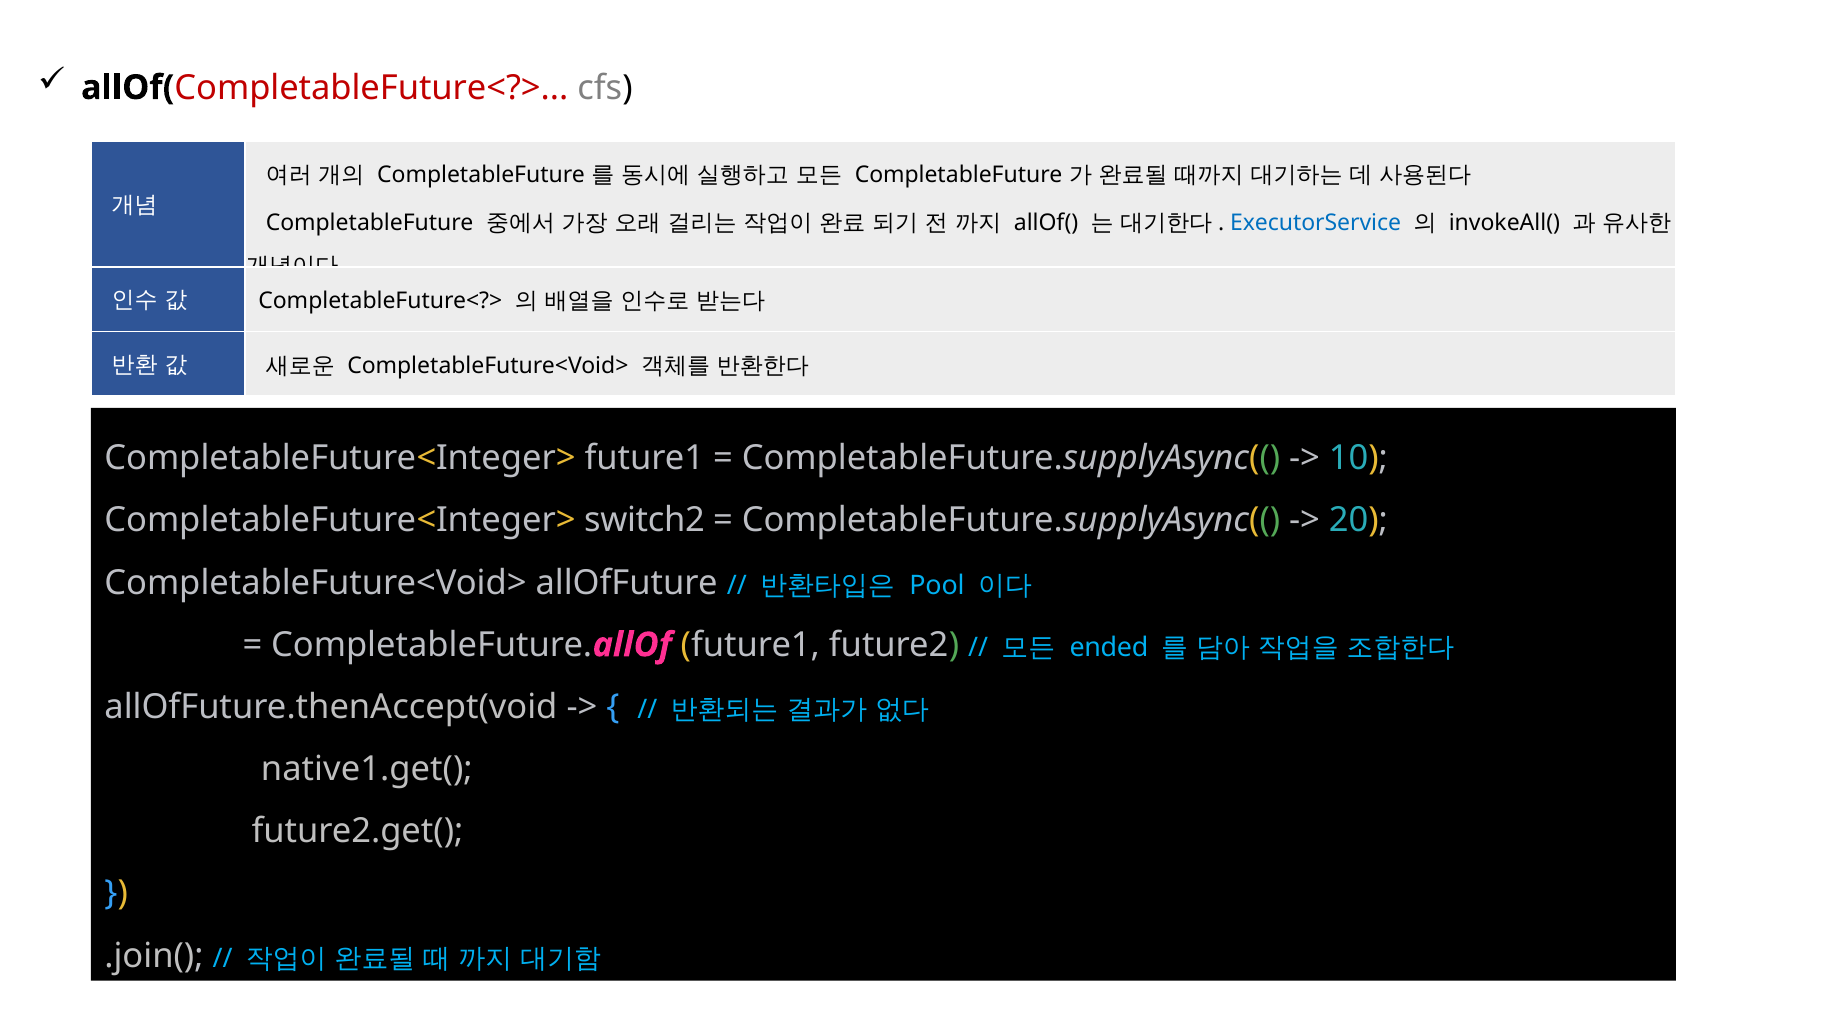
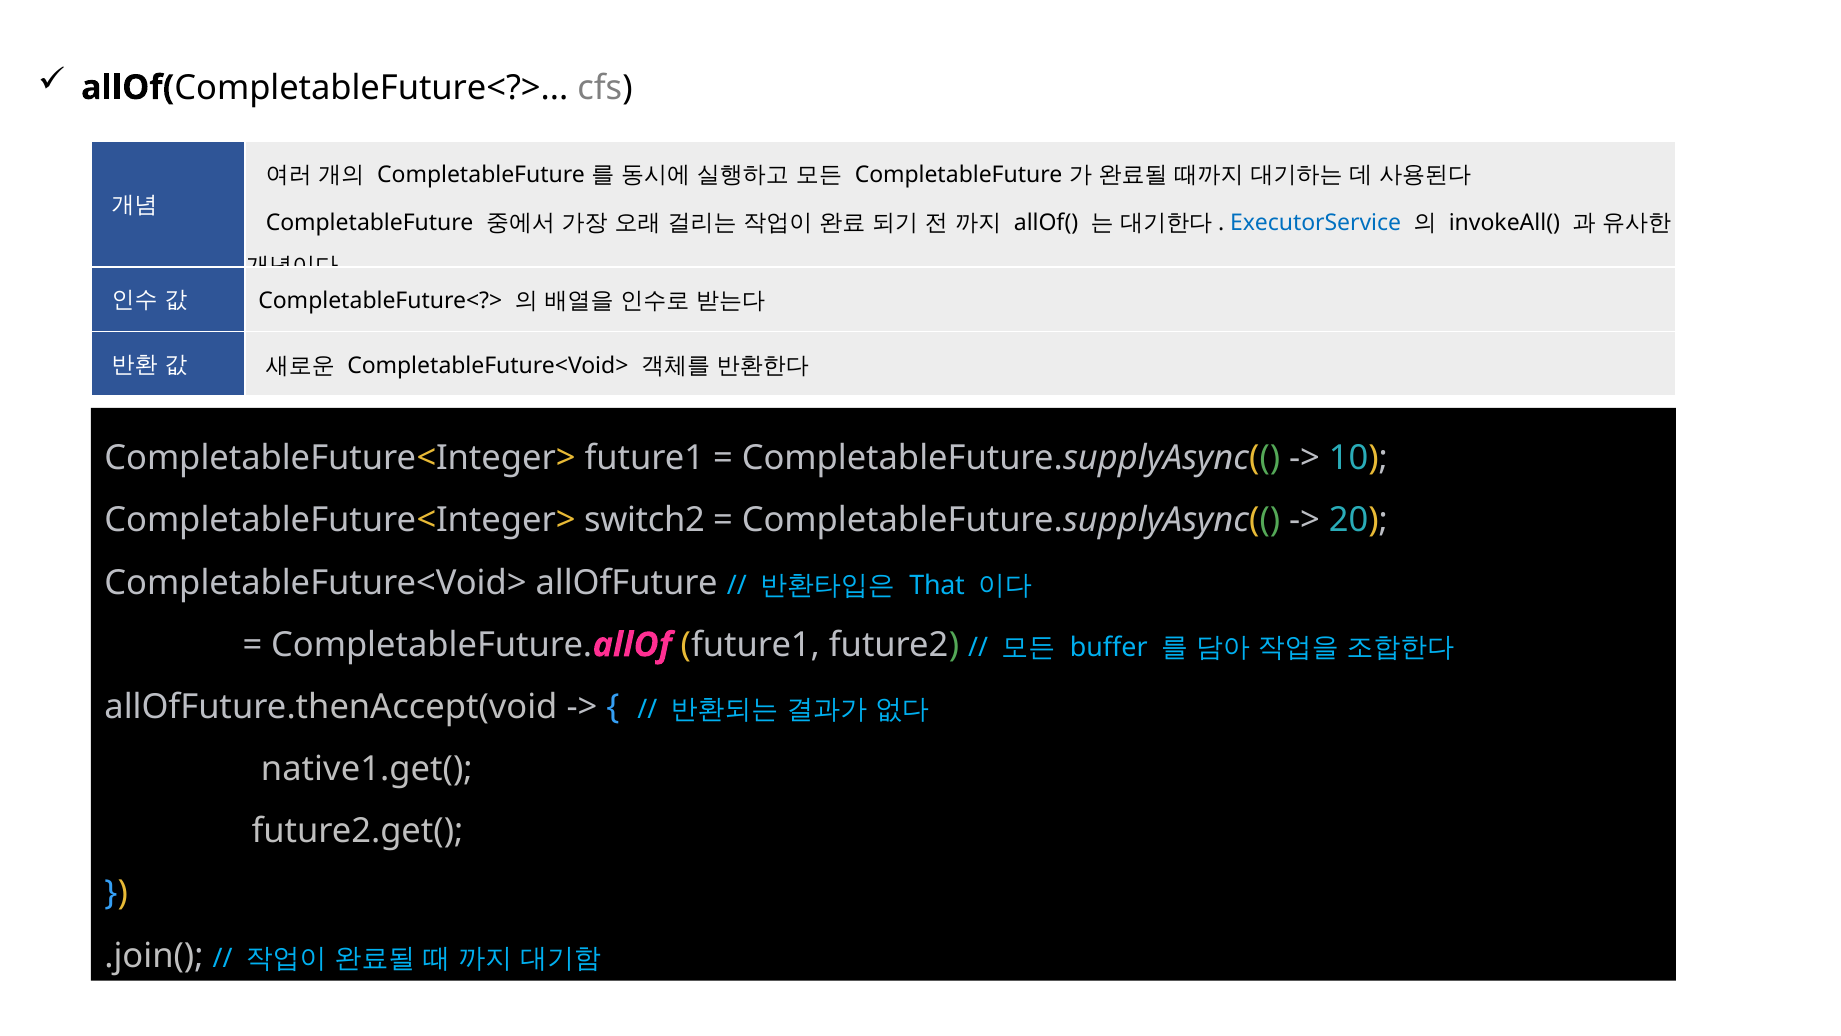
CompletableFuture<?> colour: red -> black (371, 88)
Pool: Pool -> That (937, 585)
ended: ended -> buffer (1109, 647)
